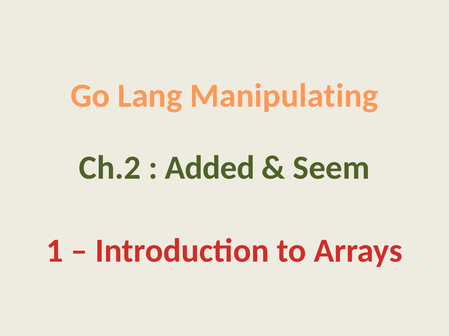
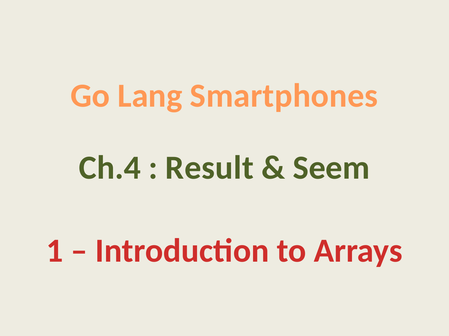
Manipulating: Manipulating -> Smartphones (284, 96)
Ch.2: Ch.2 -> Ch.4 (110, 168)
Added: Added -> Result (209, 168)
